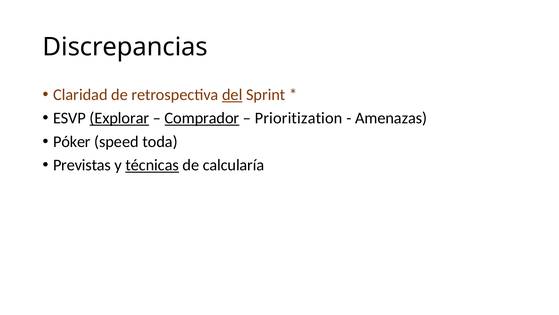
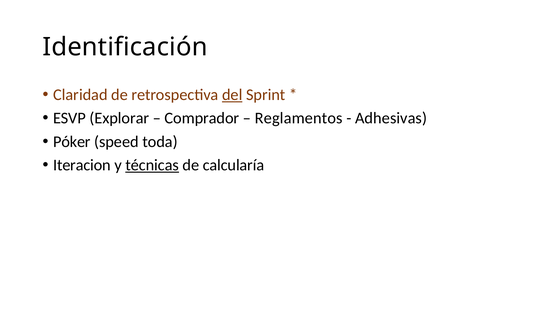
Discrepancias: Discrepancias -> Identificación (125, 47)
Explorar underline: present -> none (119, 118)
Comprador underline: present -> none (202, 118)
Prioritization: Prioritization -> Reglamentos (299, 118)
Amenazas: Amenazas -> Adhesivas (391, 118)
Previstas: Previstas -> Iteracion (82, 165)
